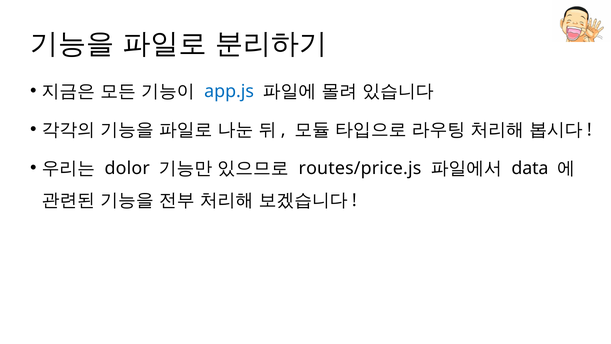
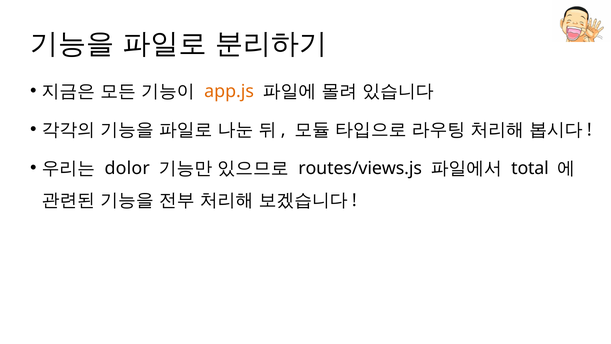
app.js colour: blue -> orange (229, 91)
routes/price.js: routes/price.js -> routes/views.js (360, 168)
data: data -> total (530, 168)
